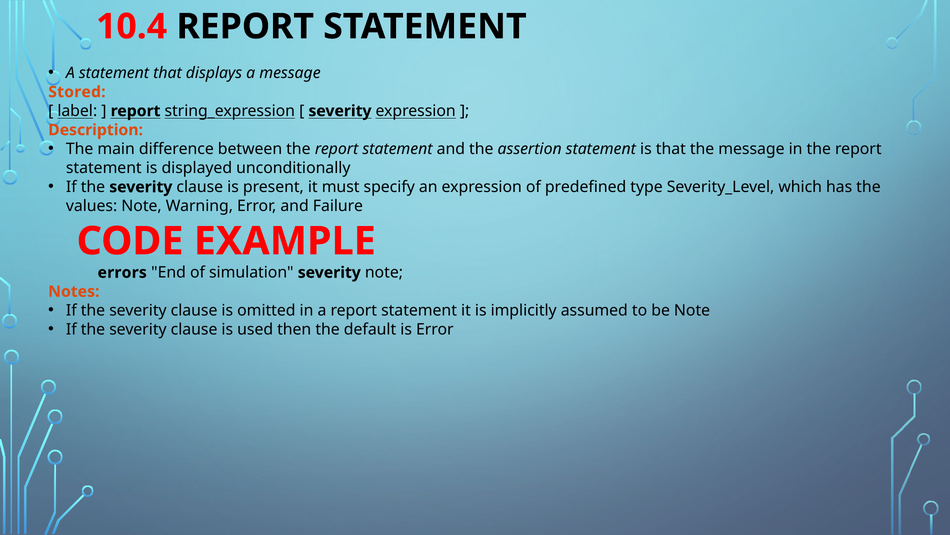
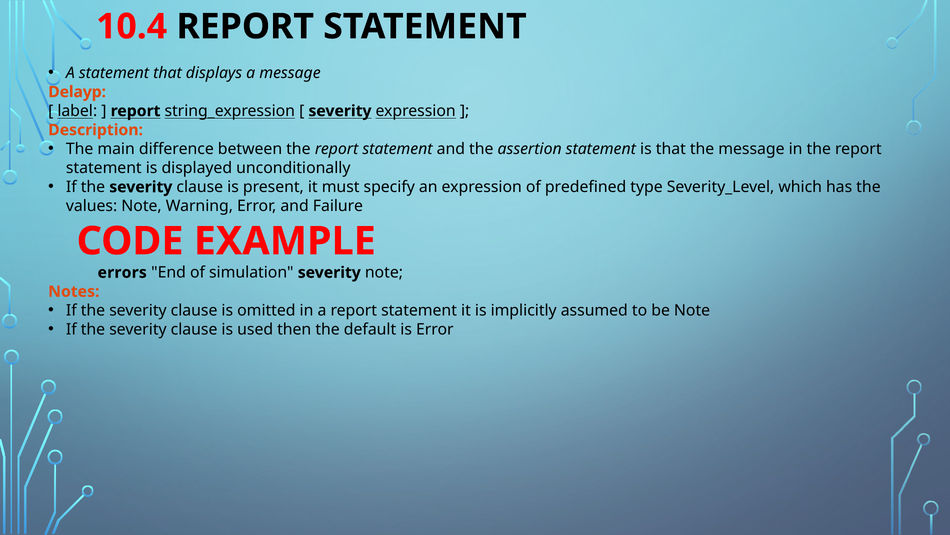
Stored: Stored -> Delayp (77, 92)
